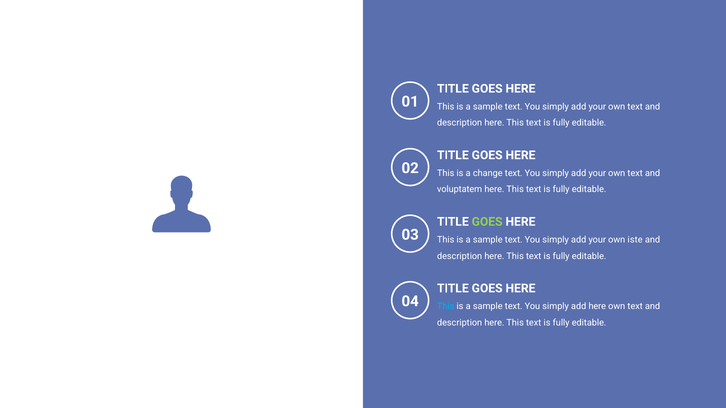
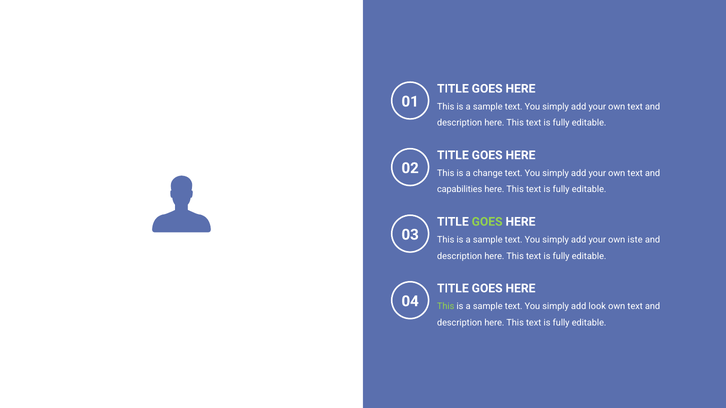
voluptatem: voluptatem -> capabilities (460, 190)
This colour: light blue -> light green (446, 307)
add here: here -> look (597, 307)
